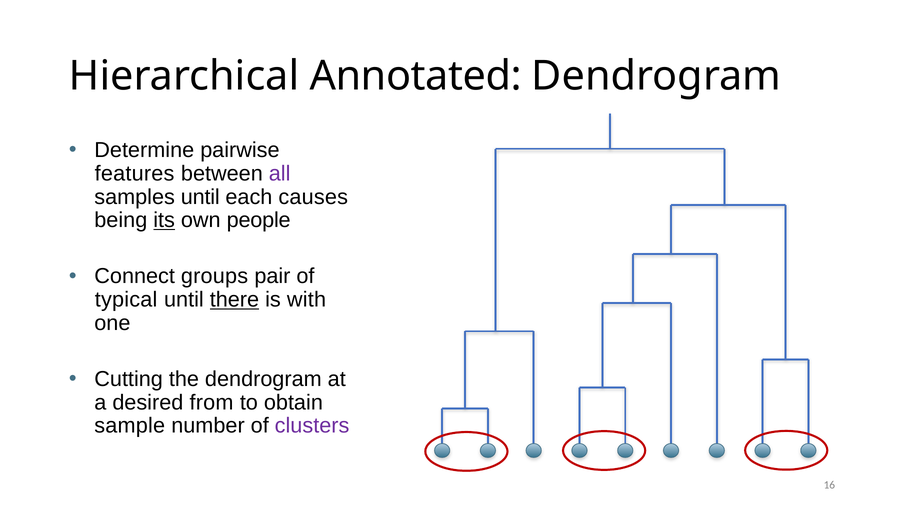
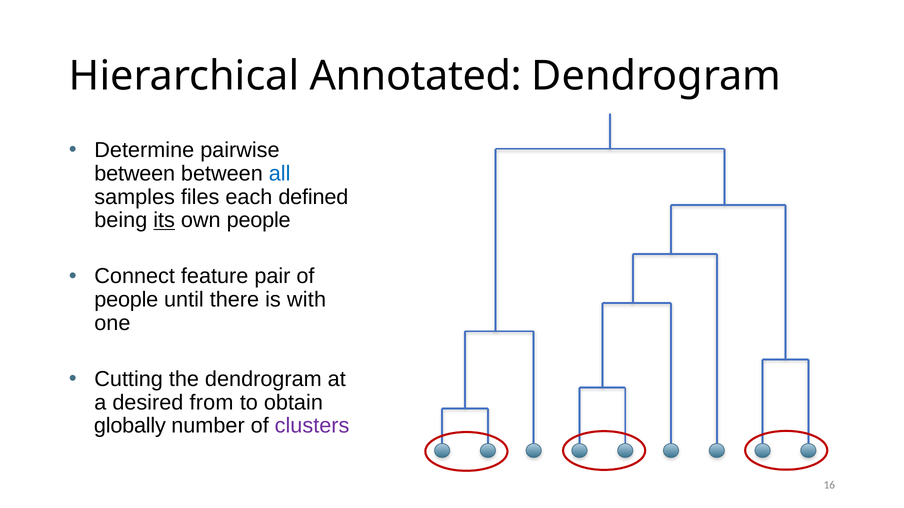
features: features -> between (135, 174)
all colour: purple -> blue (280, 174)
samples until: until -> files (200, 197)
causes: causes -> defined (313, 197)
groups: groups -> feature (215, 277)
typical: typical -> people (126, 300)
there underline: present -> none (234, 300)
sample: sample -> globally (130, 426)
